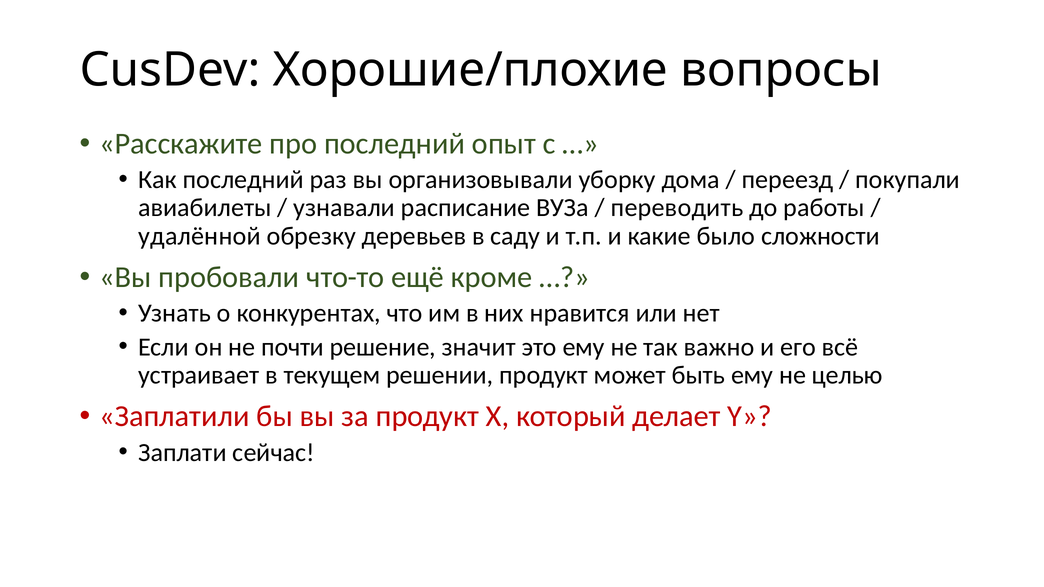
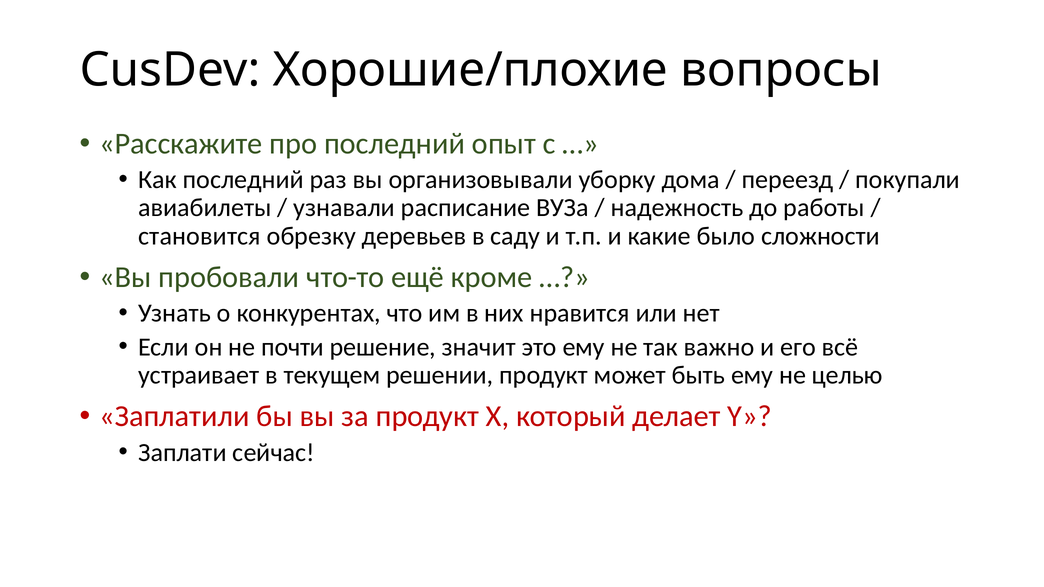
переводить: переводить -> надежность (677, 208)
удалённой: удалённой -> становится (200, 236)
